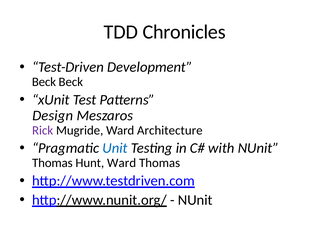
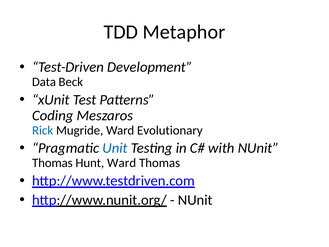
Chronicles: Chronicles -> Metaphor (184, 32)
Beck: Beck -> Data (44, 82)
Design: Design -> Coding (53, 115)
Rick colour: purple -> blue (43, 130)
Architecture: Architecture -> Evolutionary (170, 130)
